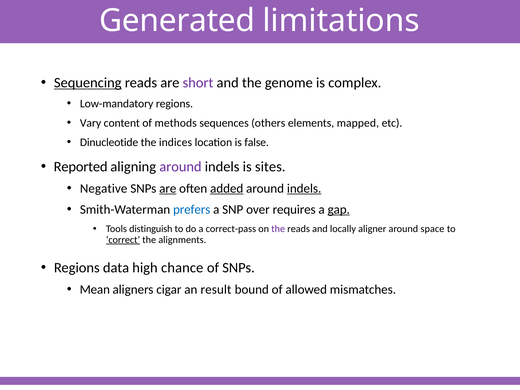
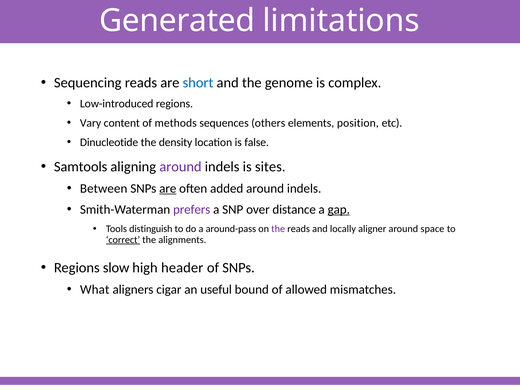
Sequencing underline: present -> none (88, 83)
short colour: purple -> blue (198, 83)
Low-mandatory: Low-mandatory -> Low-introduced (117, 104)
mapped: mapped -> position (358, 123)
indices: indices -> density (176, 142)
Reported: Reported -> Samtools (81, 167)
Negative: Negative -> Between (104, 188)
added underline: present -> none (227, 188)
indels underline: present -> none (304, 188)
prefers colour: blue -> purple (192, 209)
requires: requires -> distance (294, 209)
correct-pass: correct-pass -> around-pass (231, 229)
data: data -> slow (116, 268)
chance: chance -> header (182, 268)
Mean: Mean -> What (95, 289)
result: result -> useful (216, 289)
